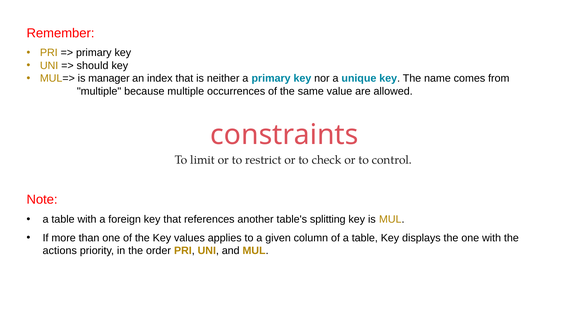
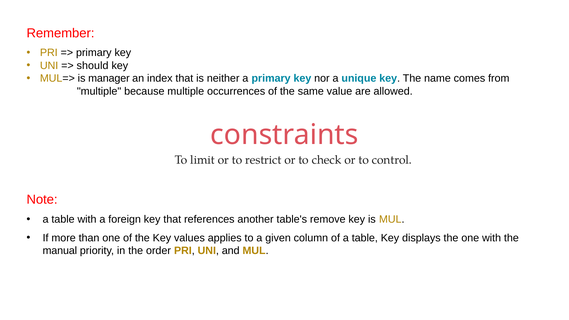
splitting: splitting -> remove (328, 219)
actions: actions -> manual (60, 251)
